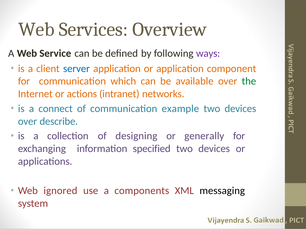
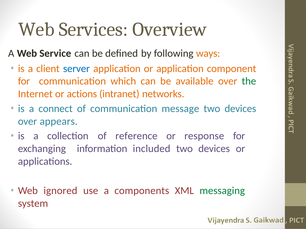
ways colour: purple -> orange (208, 53)
example: example -> message (180, 109)
describe: describe -> appears (59, 122)
designing: designing -> reference (136, 136)
generally: generally -> response (204, 136)
specified: specified -> included (152, 149)
messaging colour: black -> green (222, 191)
